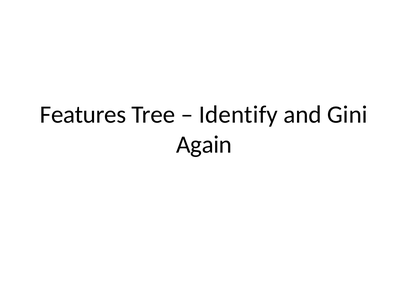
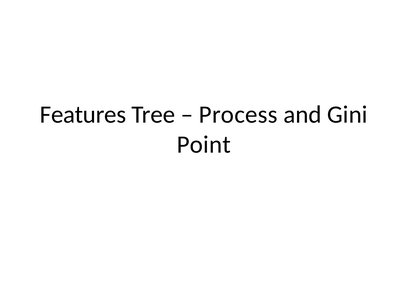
Identify: Identify -> Process (238, 115)
Again: Again -> Point (204, 145)
